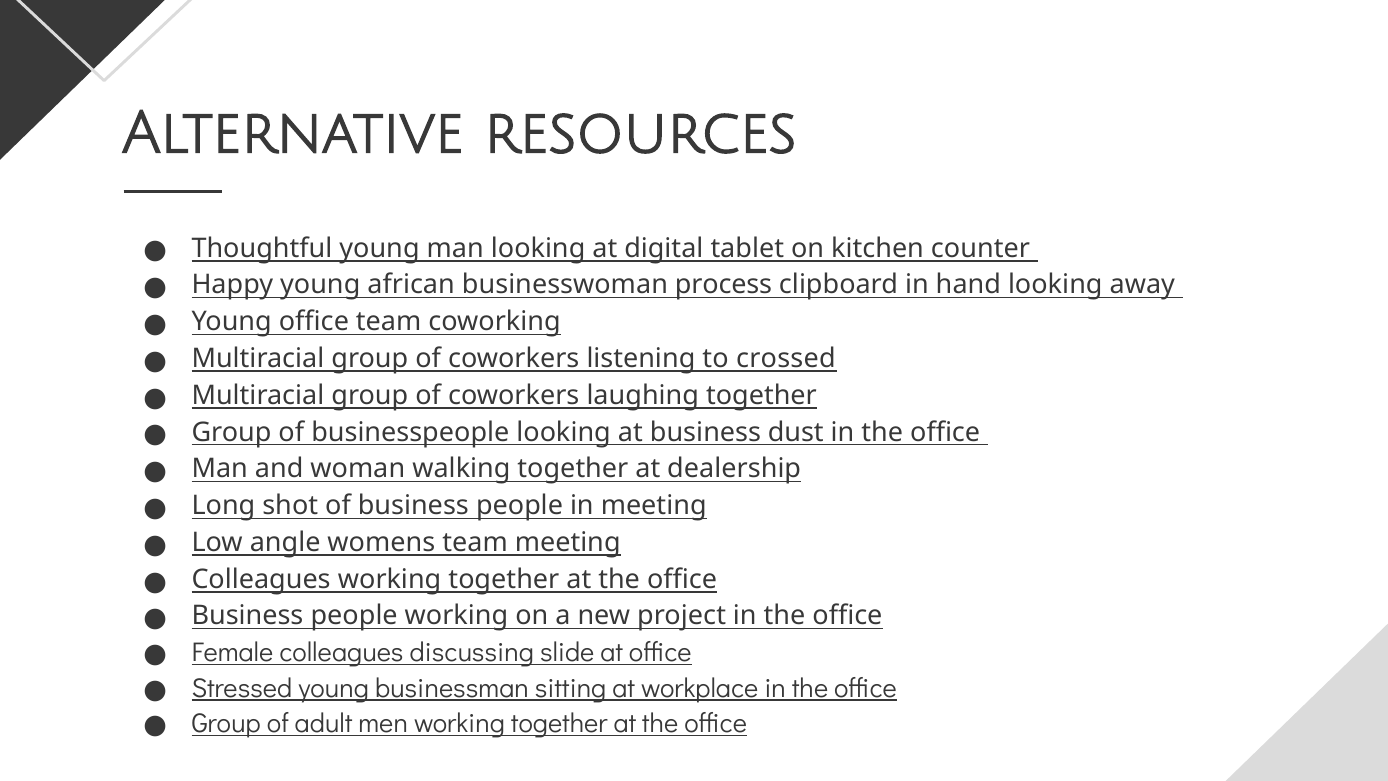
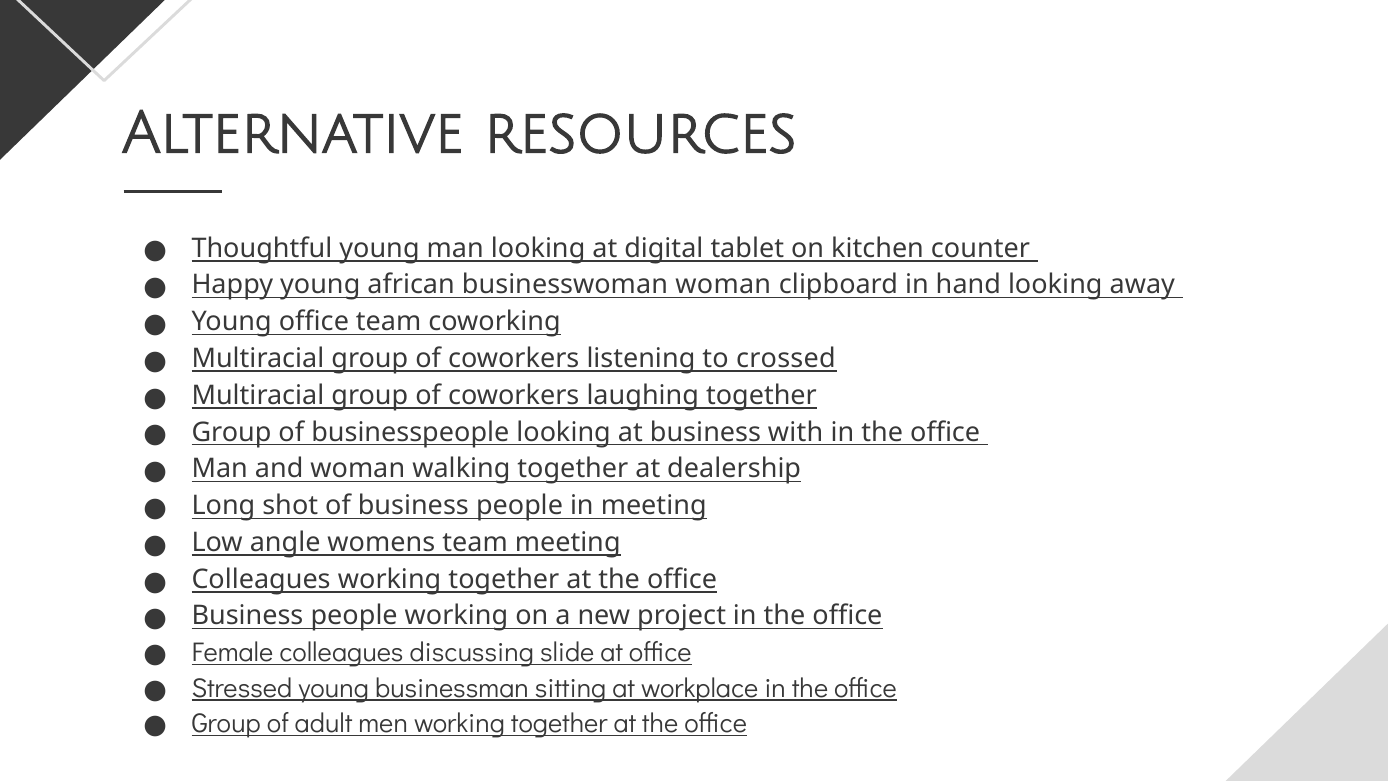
businesswoman process: process -> woman (723, 285)
dust: dust -> with (796, 432)
